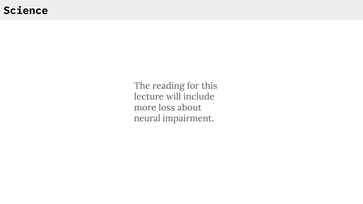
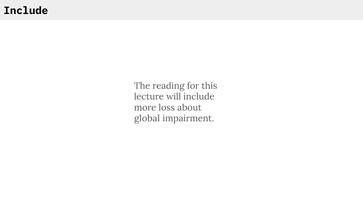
Science: Science -> Include (26, 11)
neural: neural -> global (147, 119)
